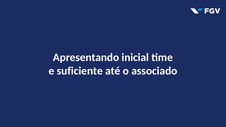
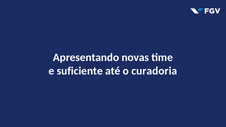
inicial: inicial -> novas (135, 57)
associado: associado -> curadoria (154, 71)
